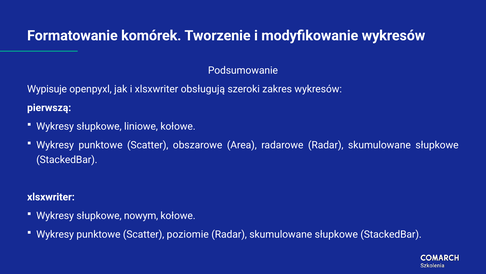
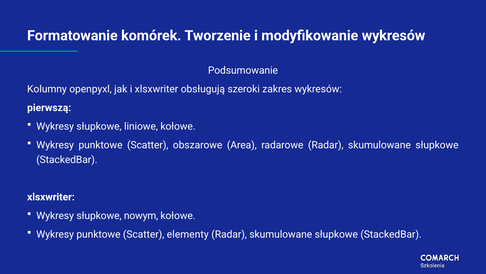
Wypisuje: Wypisuje -> Kolumny (47, 89)
poziomie: poziomie -> elementy (188, 234)
